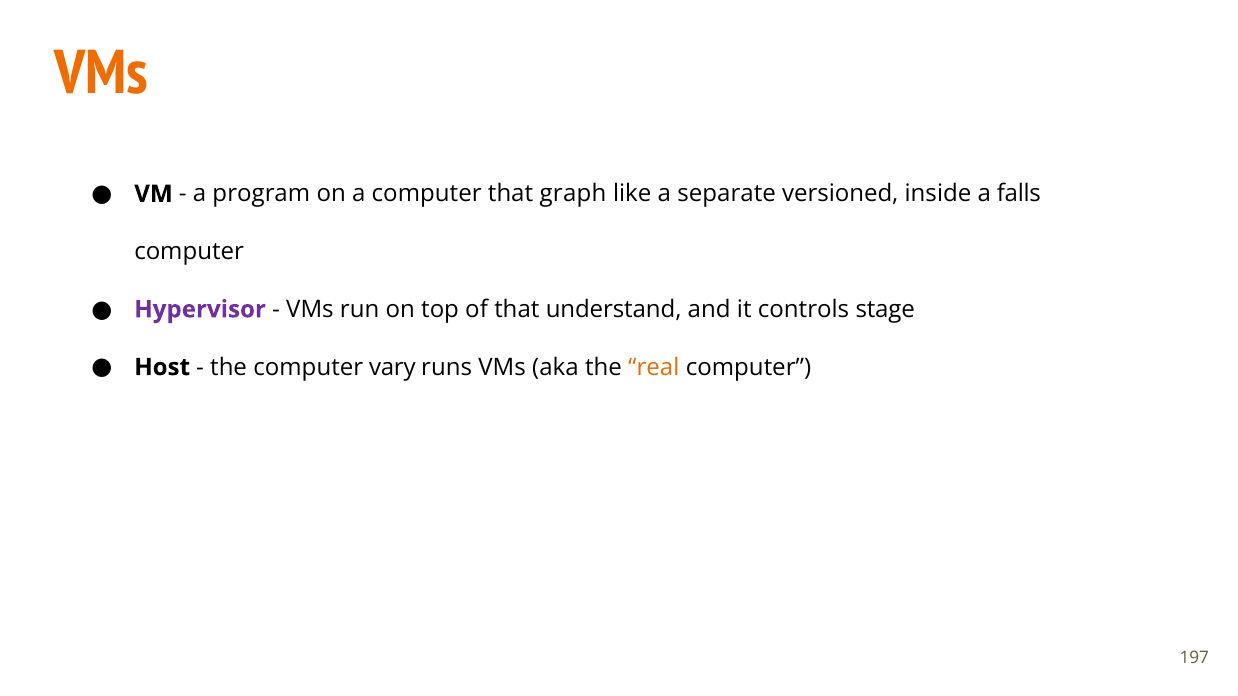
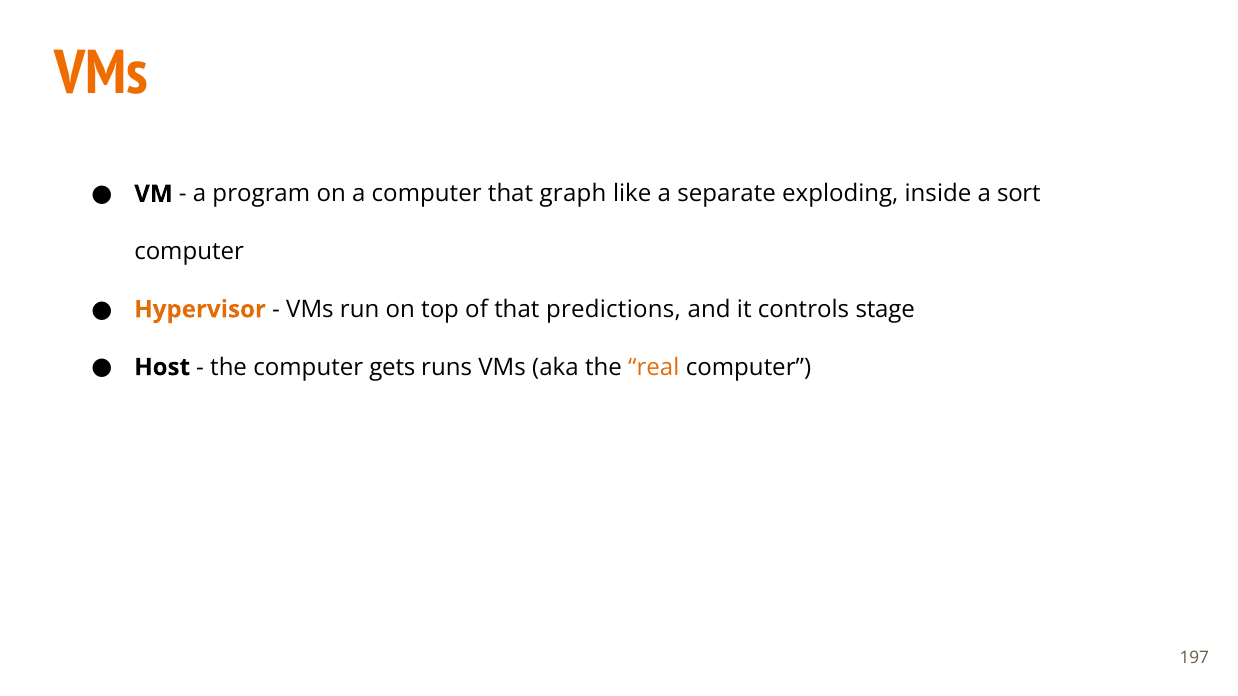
versioned: versioned -> exploding (840, 194)
falls: falls -> sort (1019, 194)
Hypervisor colour: purple -> orange (200, 310)
understand: understand -> predictions (613, 310)
vary: vary -> gets (392, 367)
